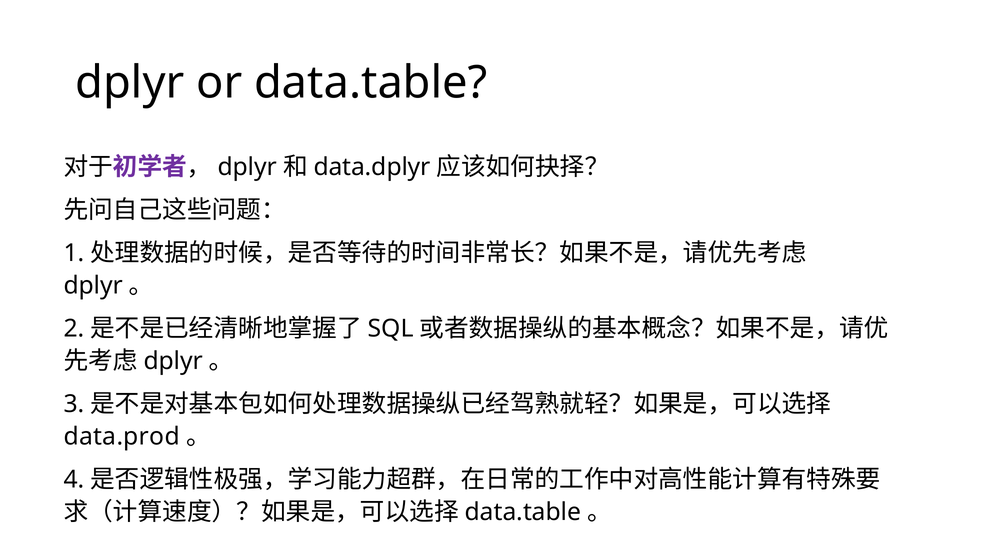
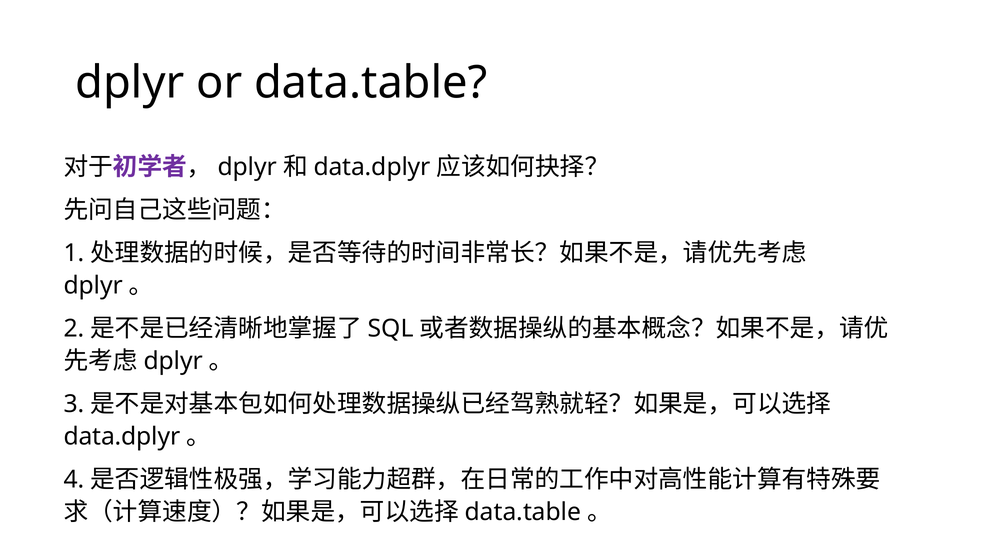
data.prod: data.prod -> data.dplyr (122, 437)
